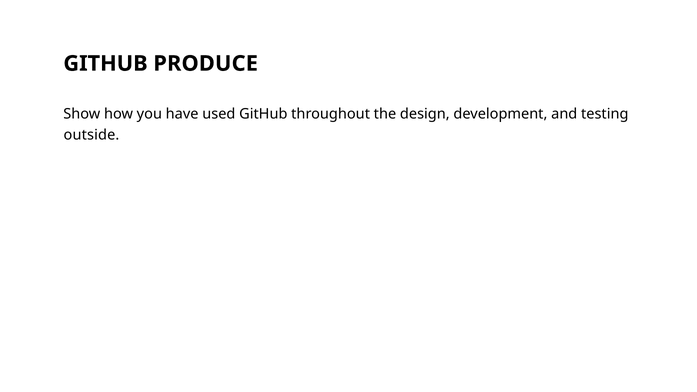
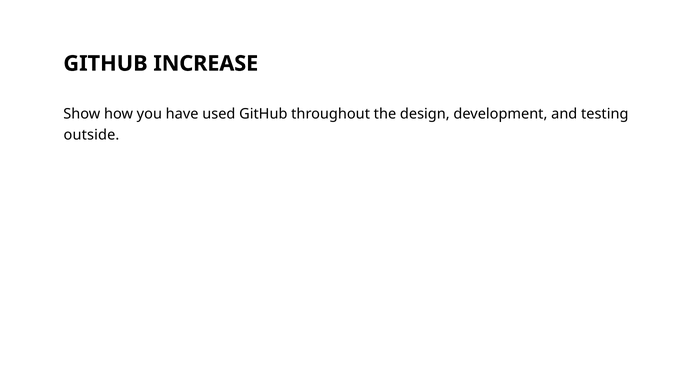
PRODUCE: PRODUCE -> INCREASE (206, 64)
